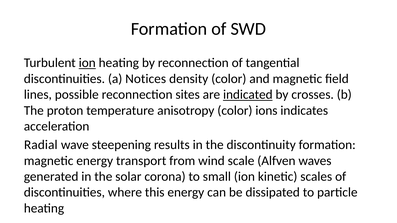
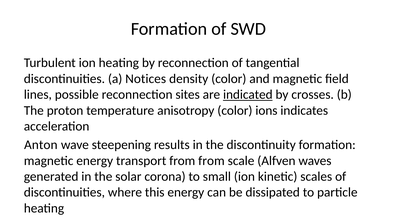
ion underline: present -> none (87, 63)
Radial: Radial -> Anton (41, 145)
from wind: wind -> from (211, 161)
